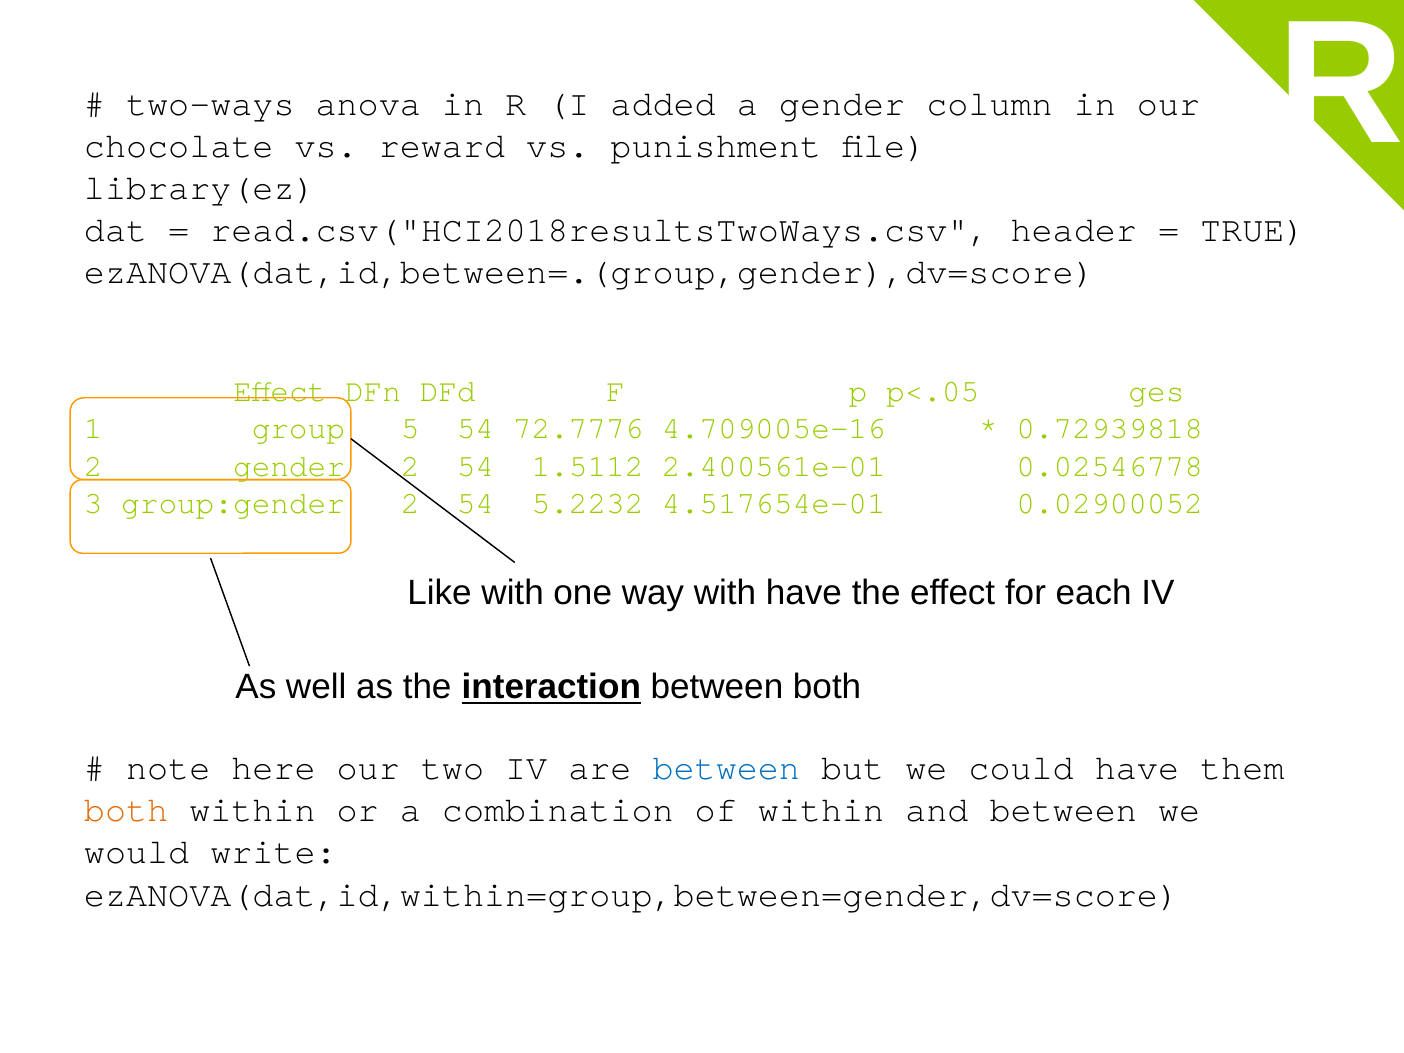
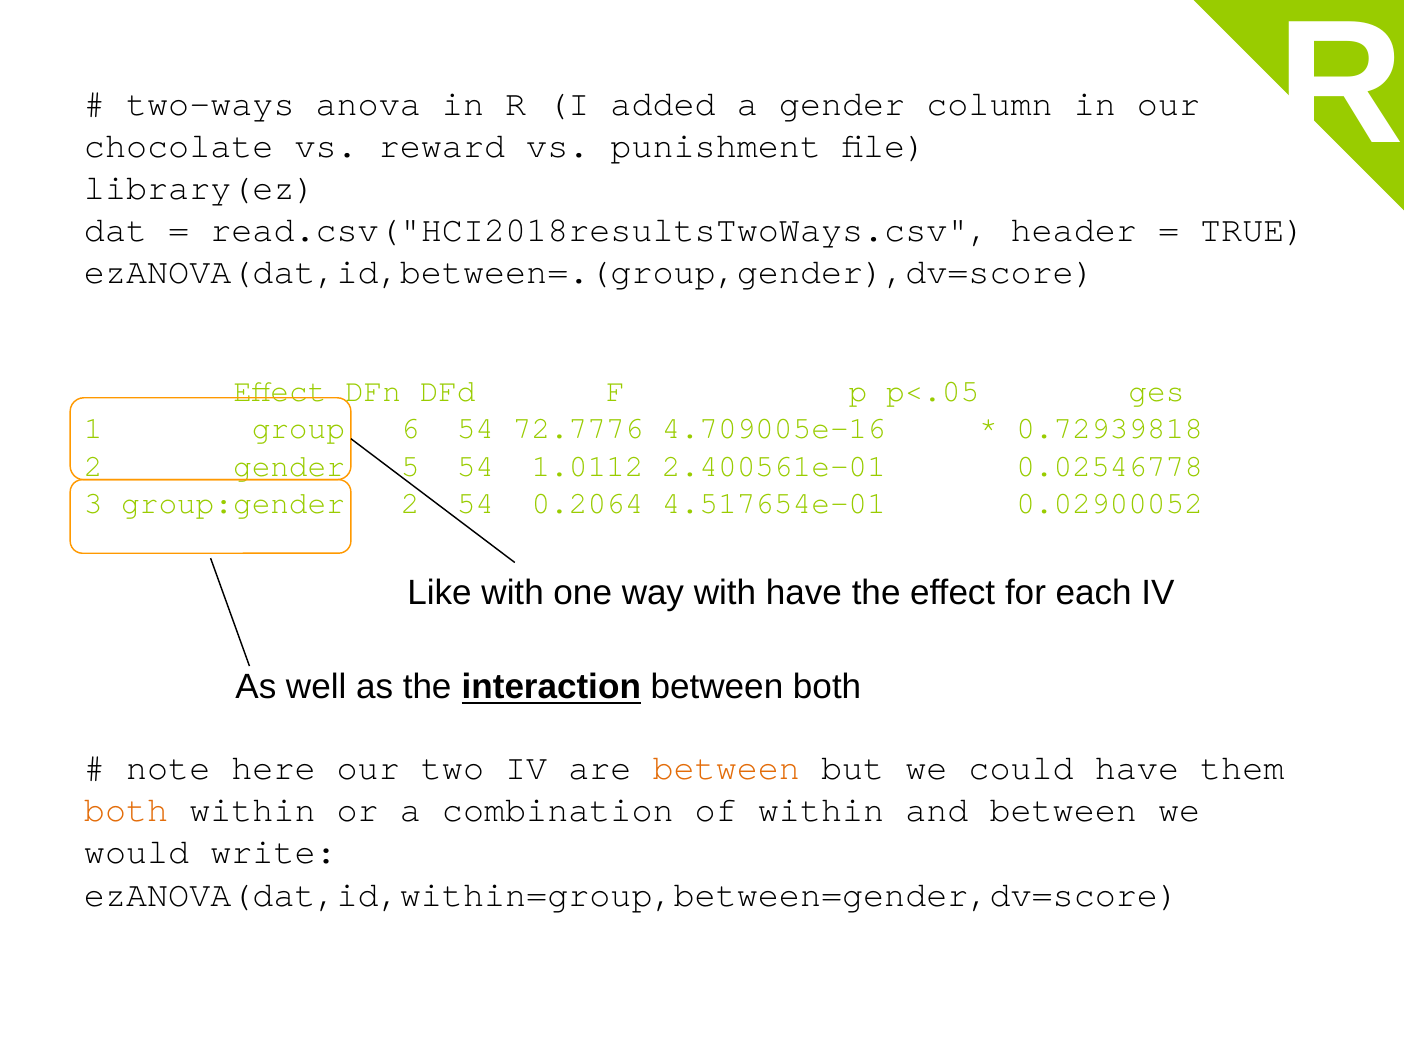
5: 5 -> 6 (410, 429)
gender 2: 2 -> 5 (410, 466)
1.5112: 1.5112 -> 1.0112 (588, 466)
5.2232: 5.2232 -> 0.2064 (588, 503)
between colour: blue -> orange (726, 768)
